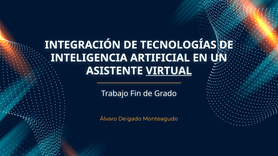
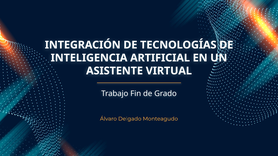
VIRTUAL underline: present -> none (169, 71)
